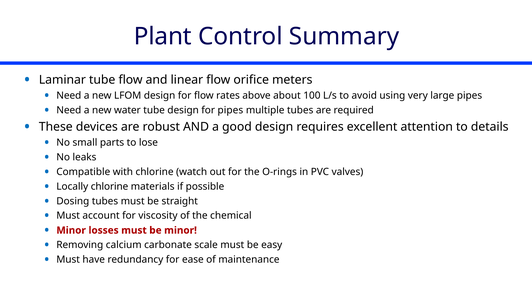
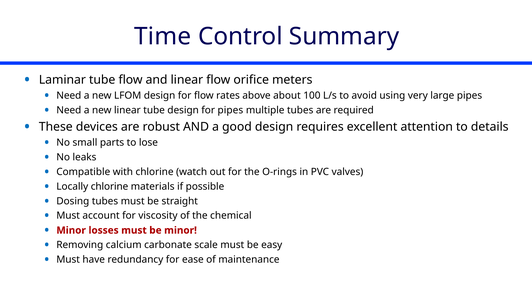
Plant: Plant -> Time (163, 37)
new water: water -> linear (127, 110)
